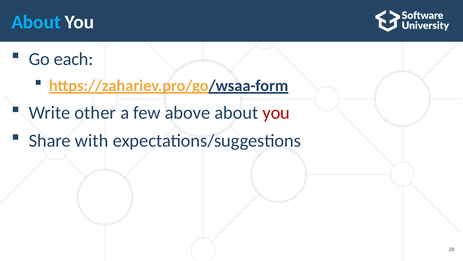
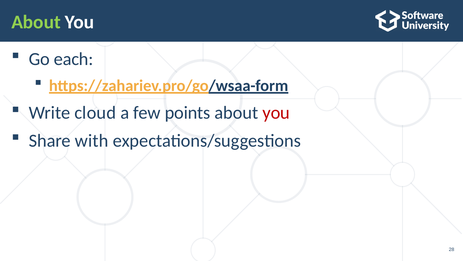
About colour: light blue -> light green (36, 22)
other: other -> cloud (95, 113)
above: above -> points (188, 113)
